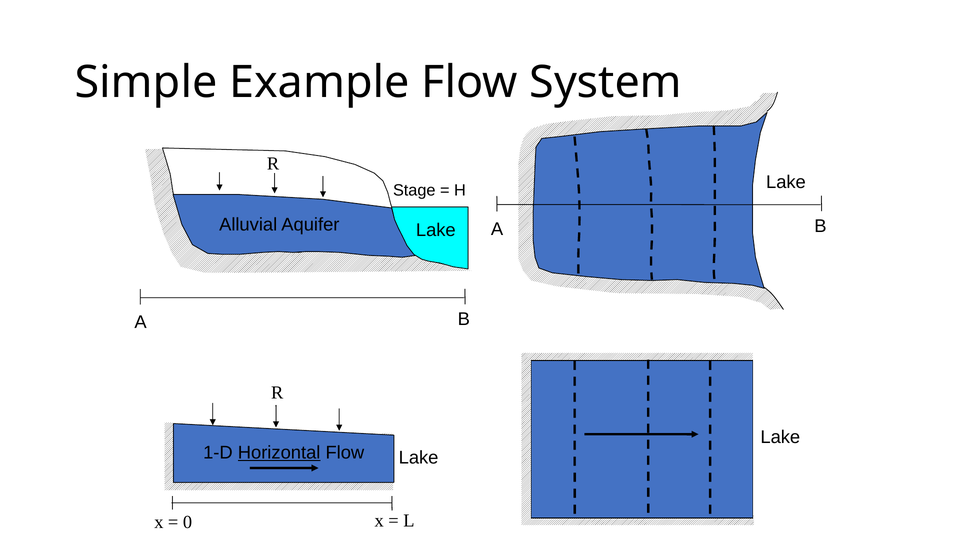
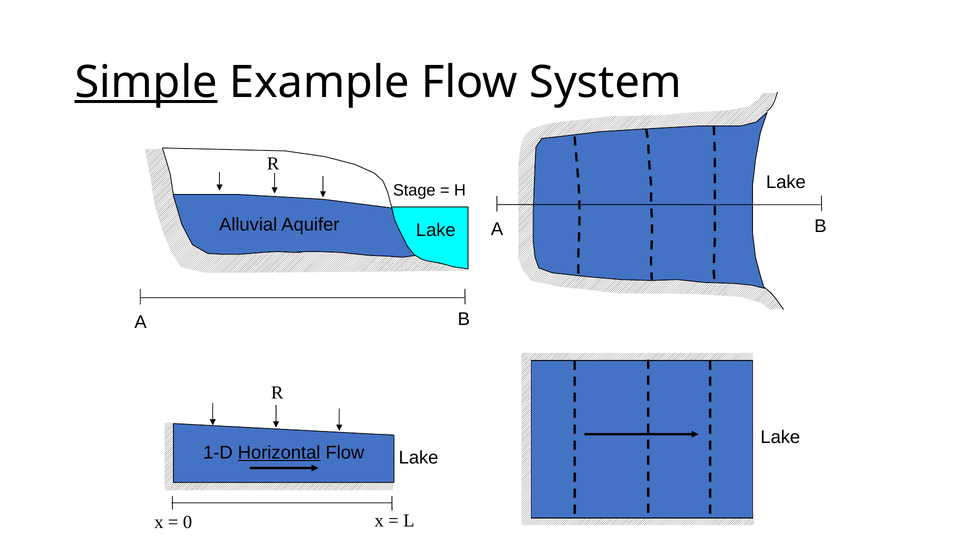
Simple underline: none -> present (146, 82)
